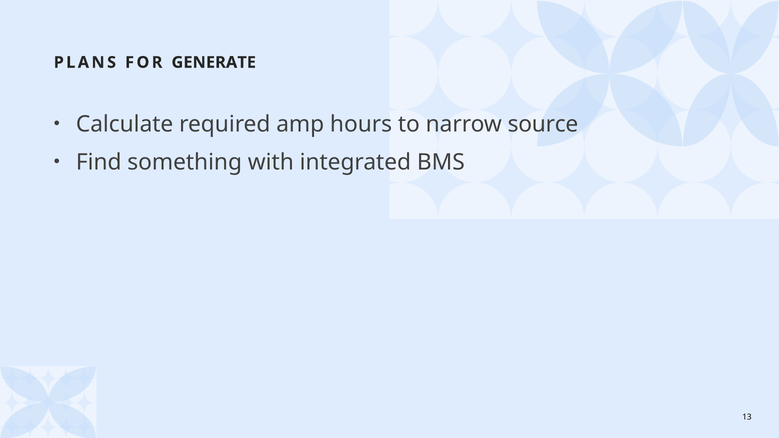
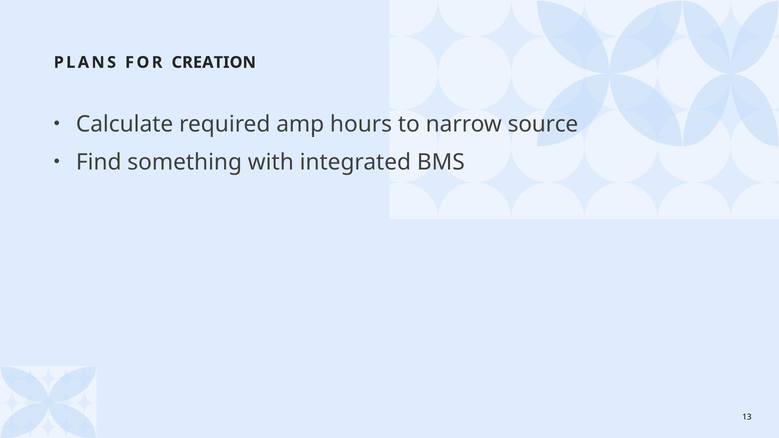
GENERATE: GENERATE -> CREATION (214, 62)
